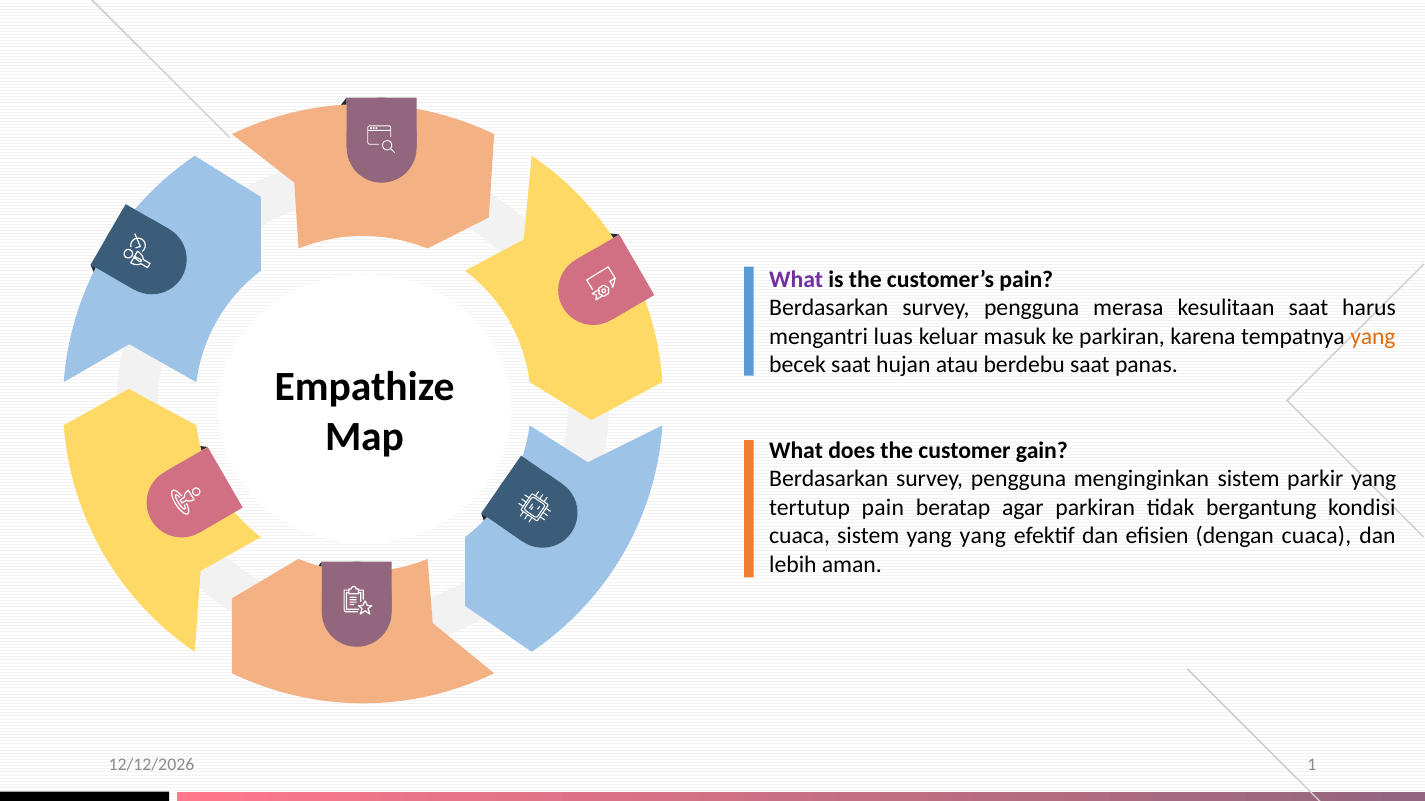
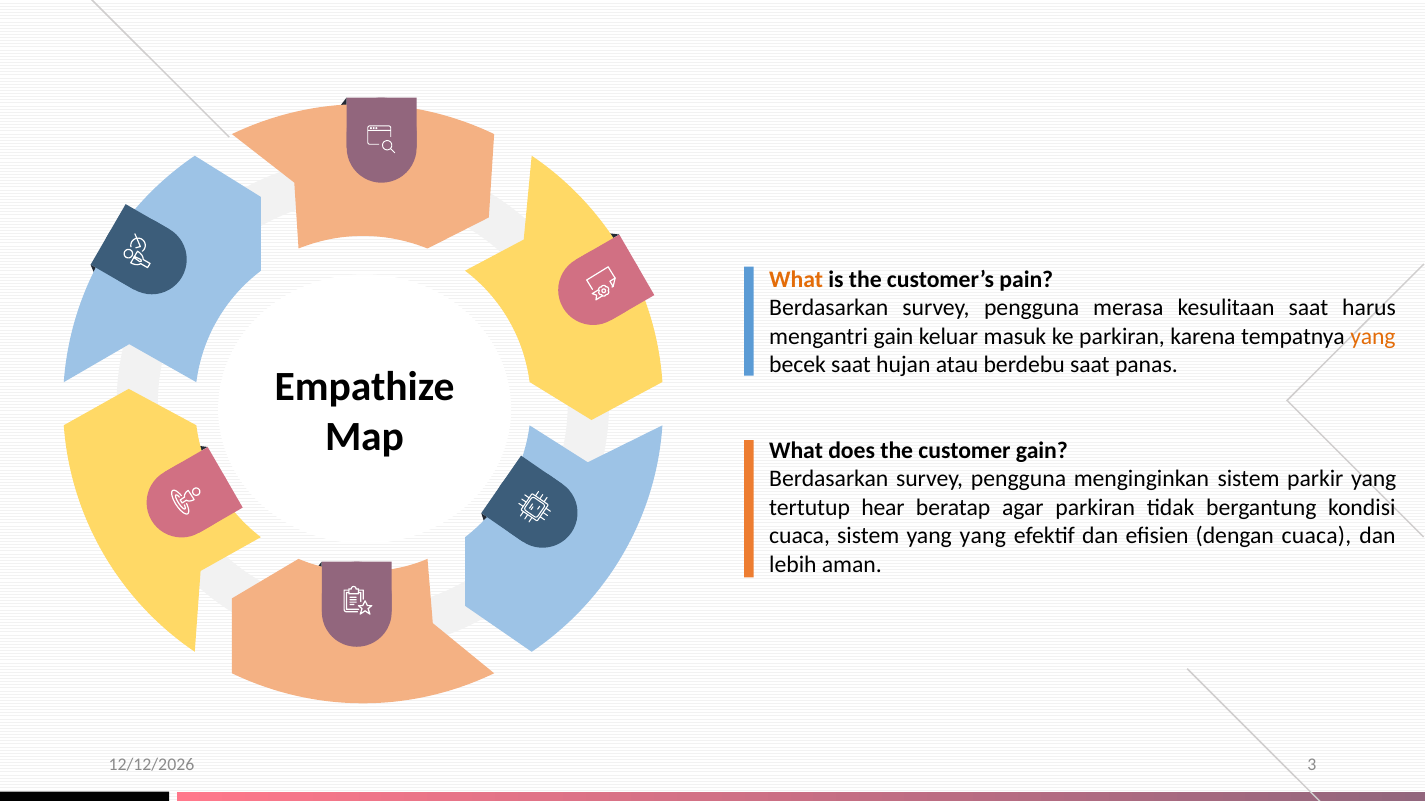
What colour: purple -> orange (796, 280)
mengantri luas: luas -> gain (894, 337)
tertutup pain: pain -> hear (883, 508)
1: 1 -> 3 (1312, 765)
